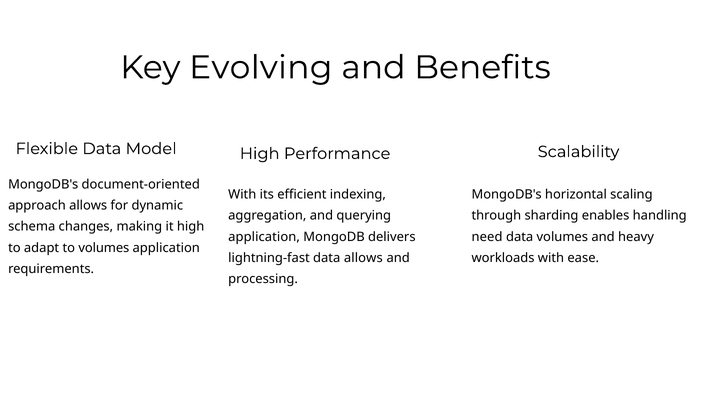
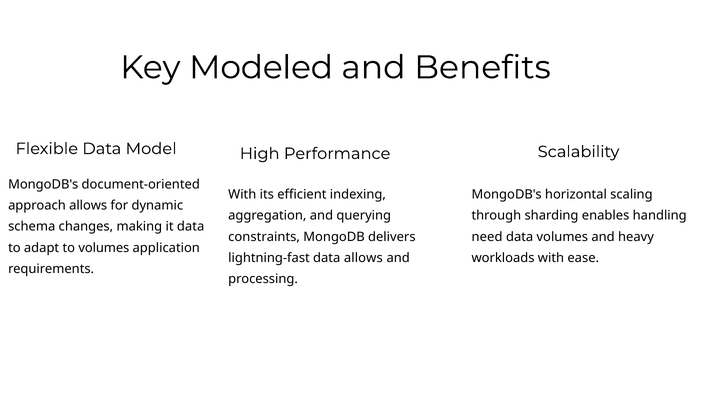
Evolving: Evolving -> Modeled (261, 68)
it high: high -> data (191, 227)
application: application -> constraints (264, 237)
